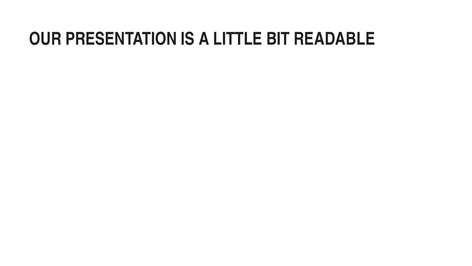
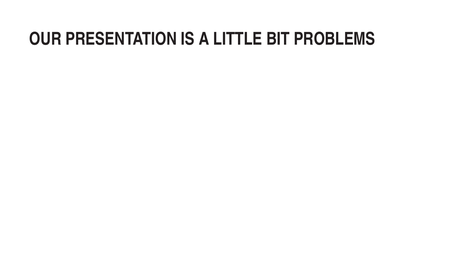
READABLE: READABLE -> PROBLEMS (335, 39)
